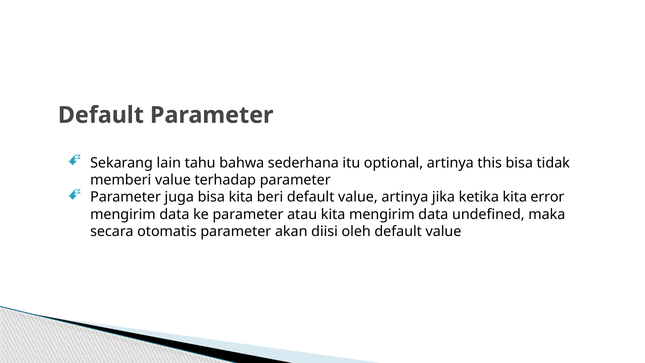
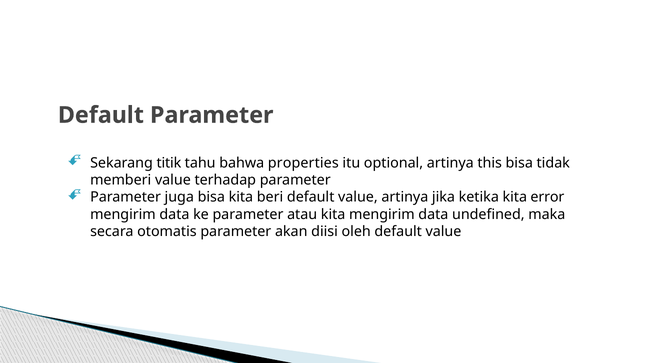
lain: lain -> titik (169, 163)
sederhana: sederhana -> properties (303, 163)
